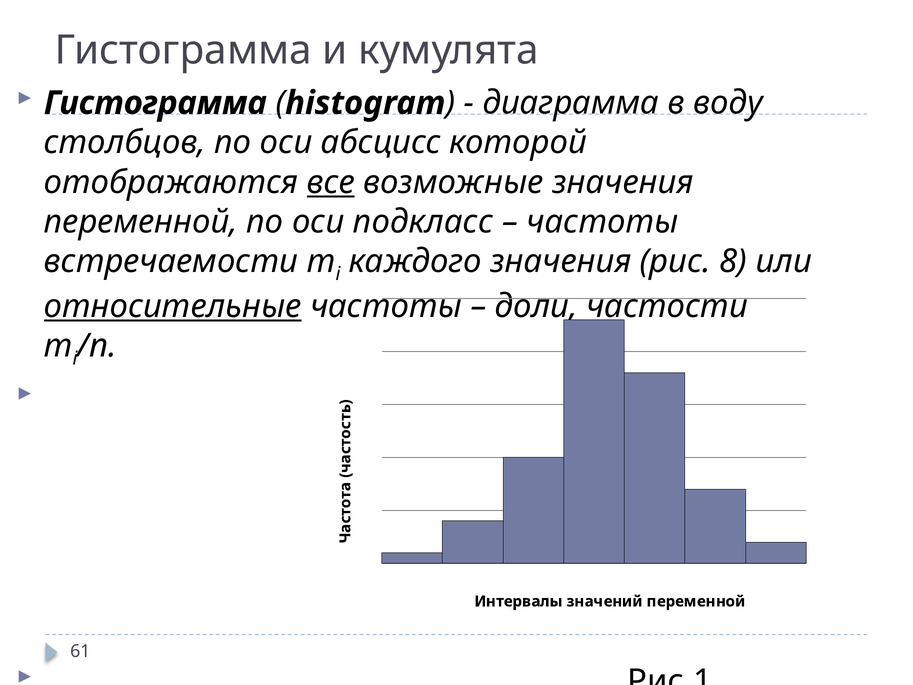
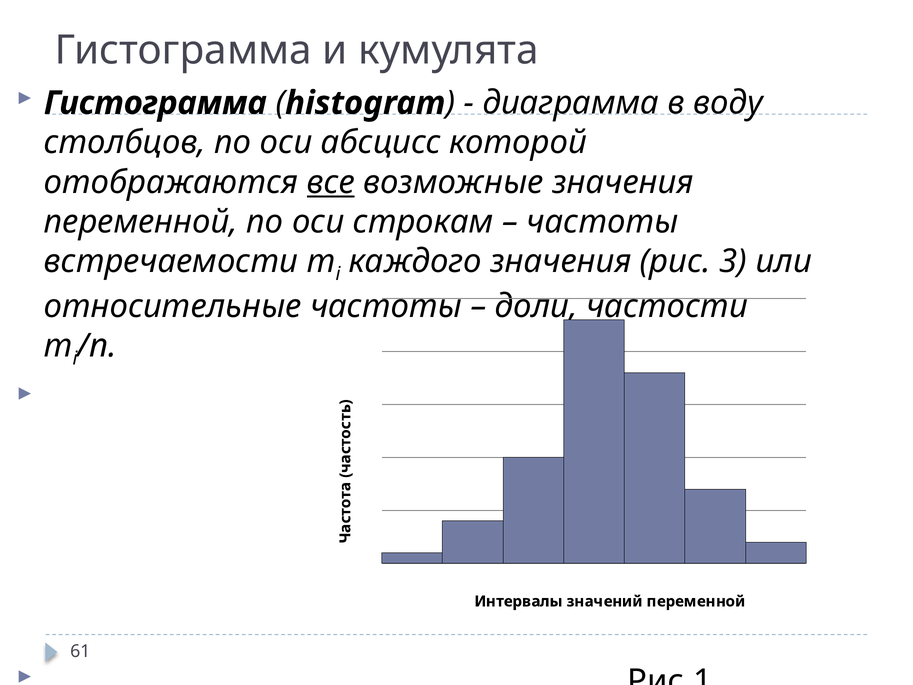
подкласс: подкласс -> строкам (423, 222)
8: 8 -> 3 (733, 261)
относительные underline: present -> none (173, 306)
